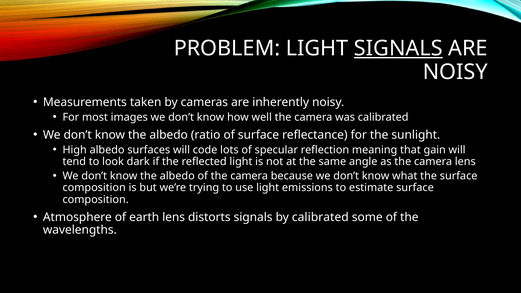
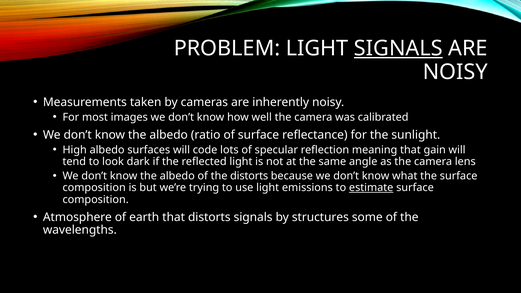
of the camera: camera -> distorts (249, 176)
estimate underline: none -> present (371, 188)
earth lens: lens -> that (174, 217)
by calibrated: calibrated -> structures (320, 217)
